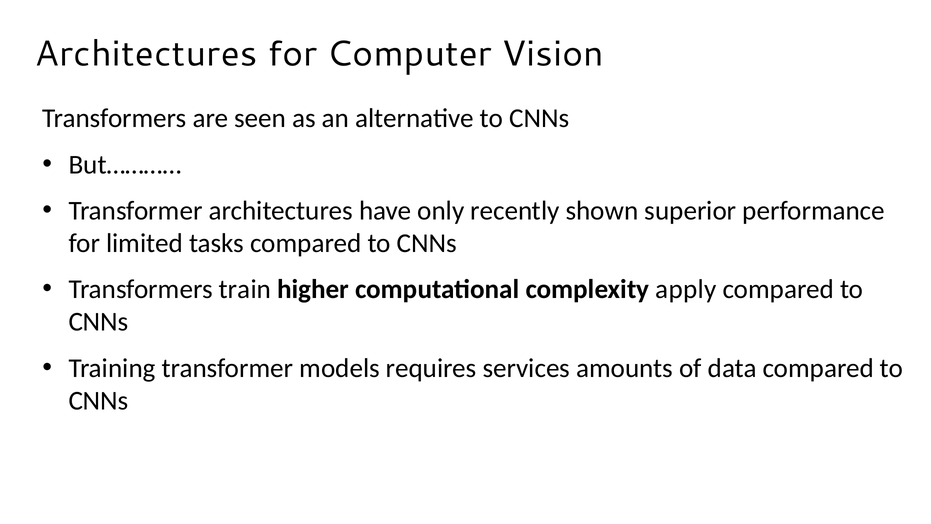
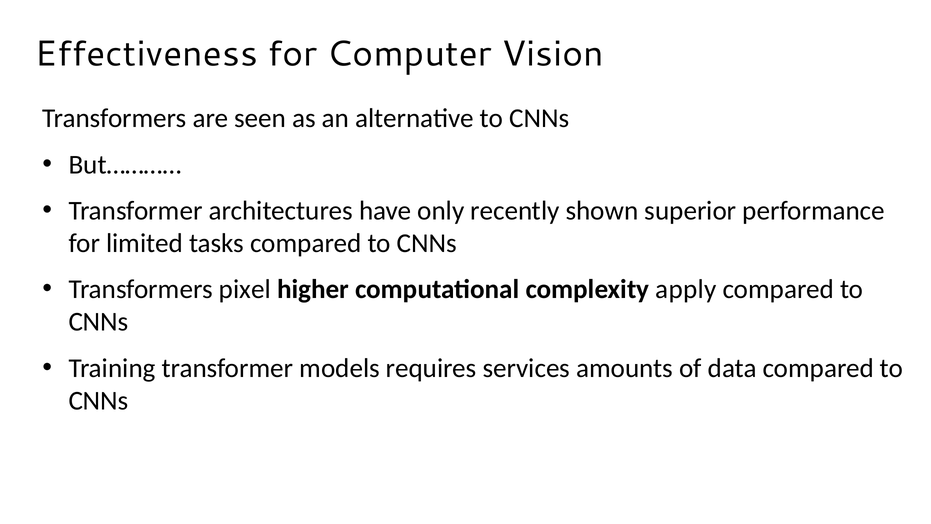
Architectures: Architectures -> Effectiveness (146, 54)
train: train -> pixel (245, 289)
